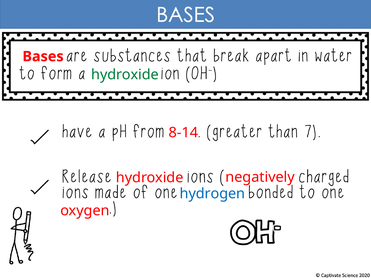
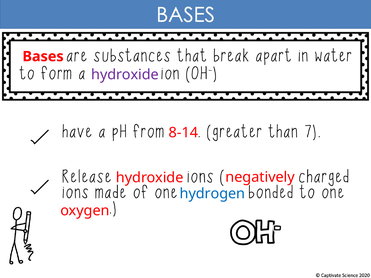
hydroxide colour: green -> purple (125, 75)
